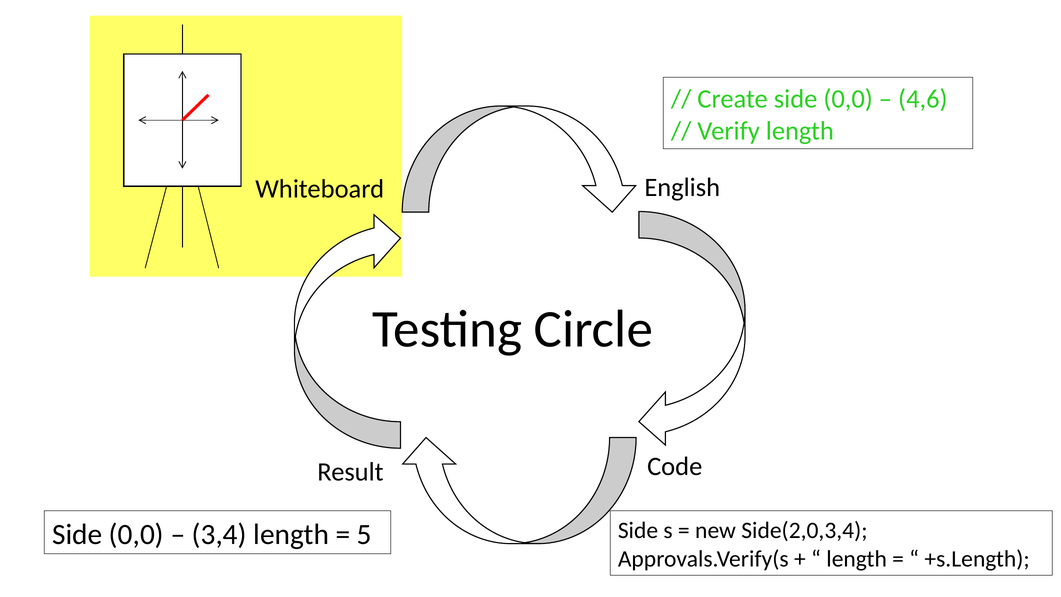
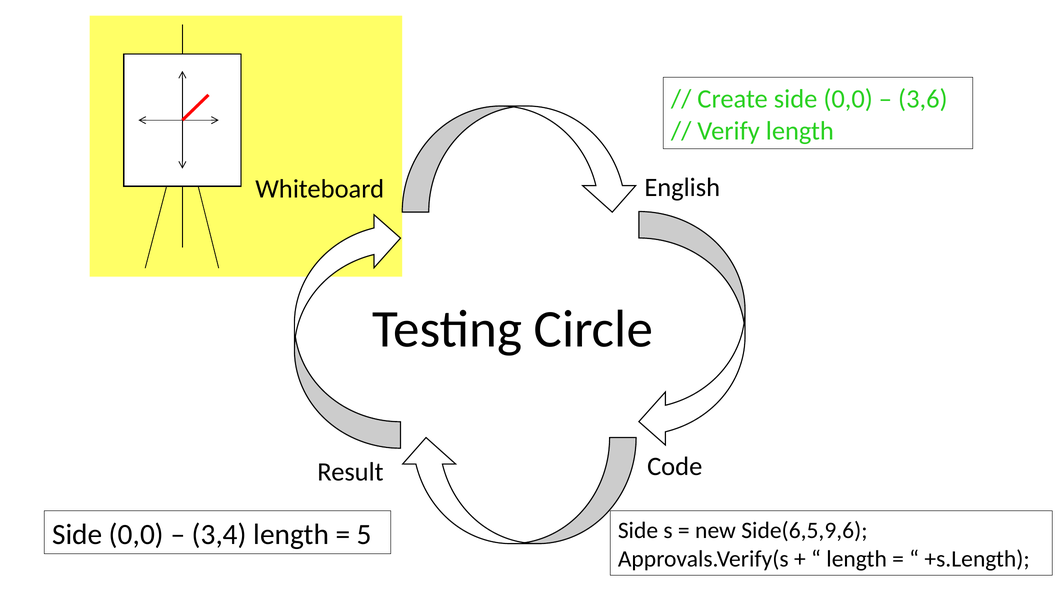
4,6: 4,6 -> 3,6 (923, 99)
Side(2,0,3,4: Side(2,0,3,4 -> Side(6,5,9,6 (804, 530)
